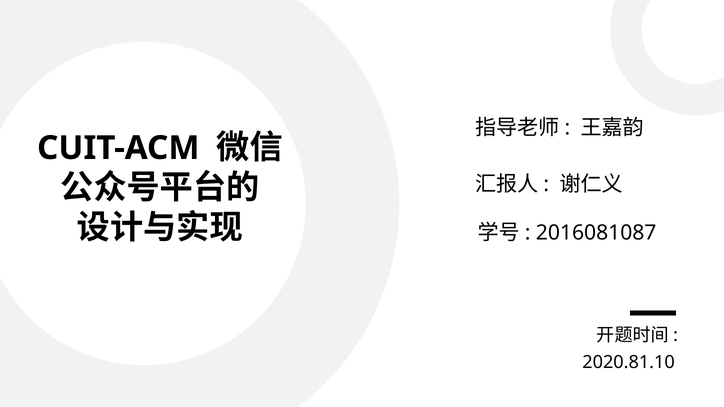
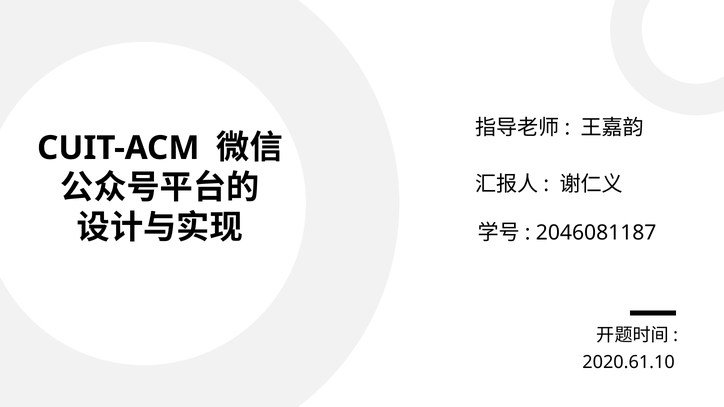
2016081087: 2016081087 -> 2046081187 (596, 233)
2020.81.10: 2020.81.10 -> 2020.61.10 (629, 363)
